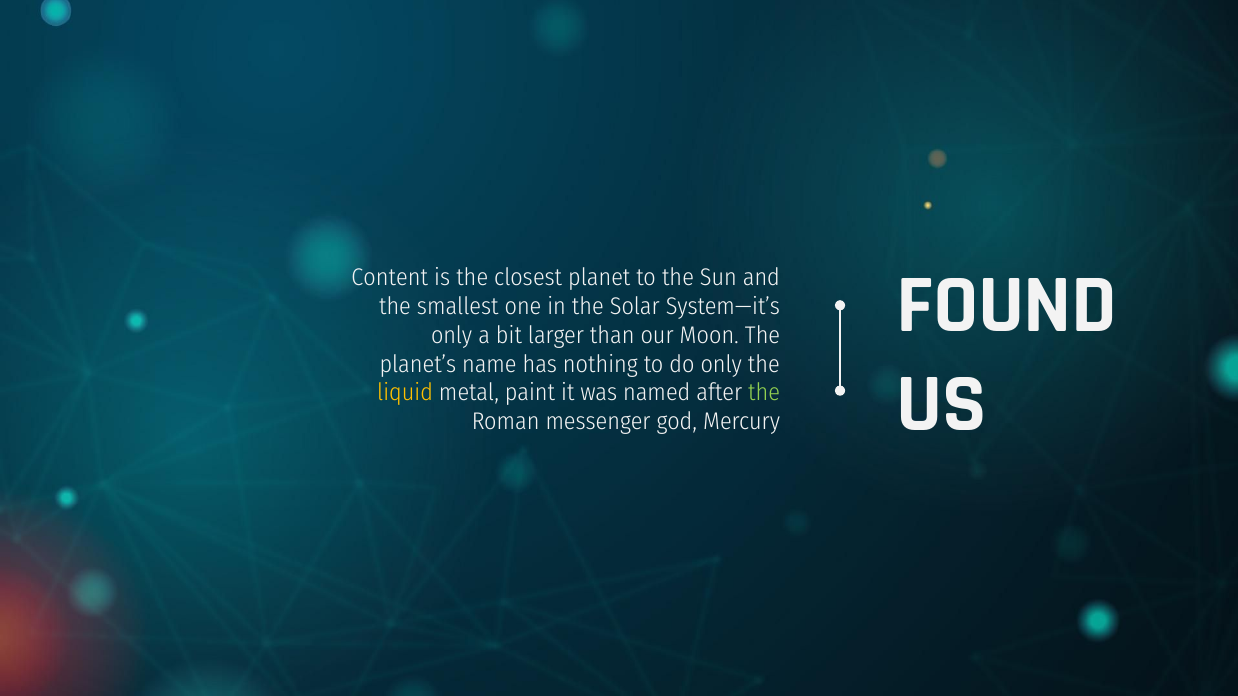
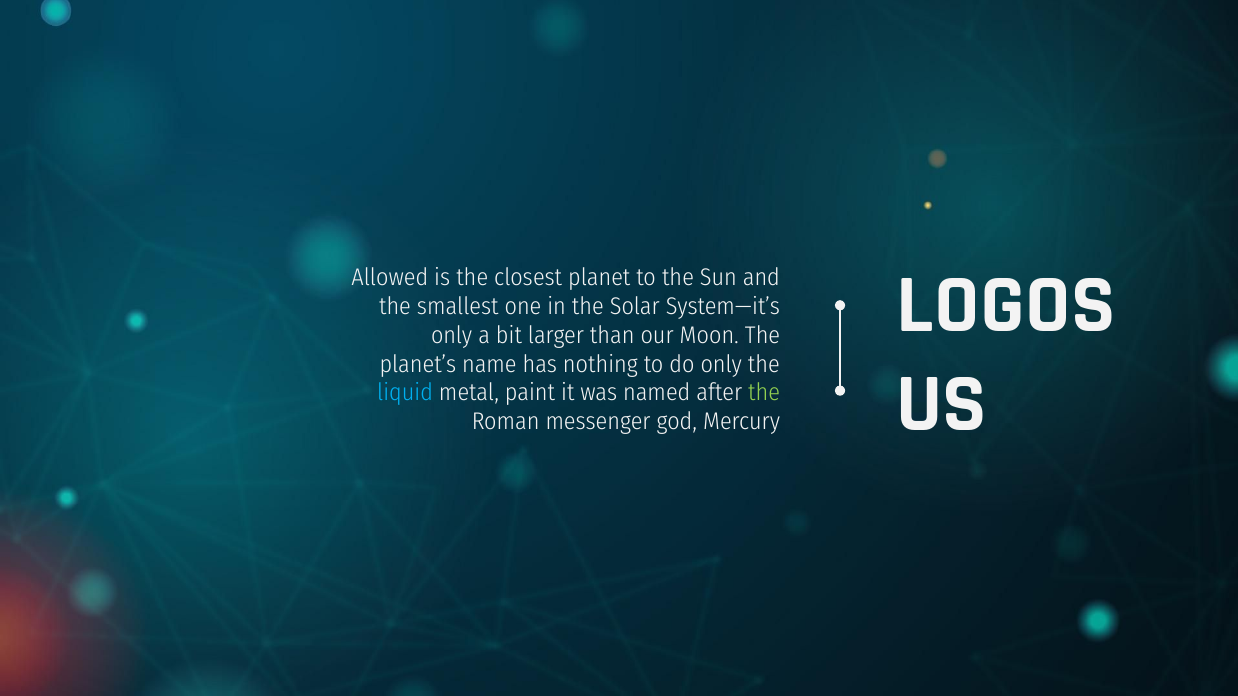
Content: Content -> Allowed (390, 278)
FOUND: FOUND -> LOGOS (1006, 304)
liquid colour: yellow -> light blue (405, 393)
